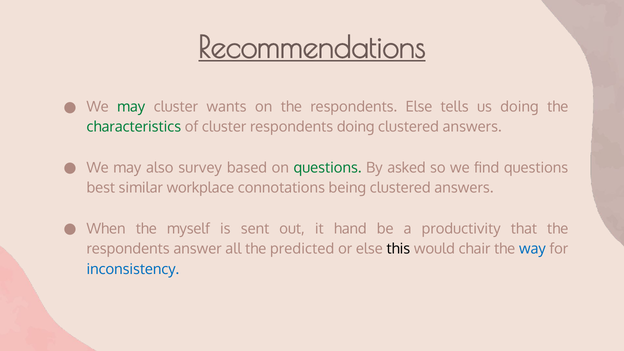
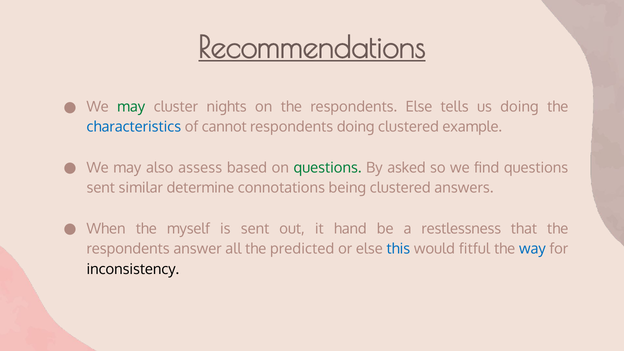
wants: wants -> nights (227, 107)
characteristics colour: green -> blue (134, 127)
of cluster: cluster -> cannot (224, 127)
answers: answers -> example (472, 127)
survey: survey -> assess (200, 168)
best: best -> sent (101, 188)
workplace: workplace -> determine (200, 188)
productivity: productivity -> restlessness (461, 229)
this colour: black -> blue (398, 249)
chair: chair -> fitful (474, 249)
inconsistency colour: blue -> black (133, 269)
